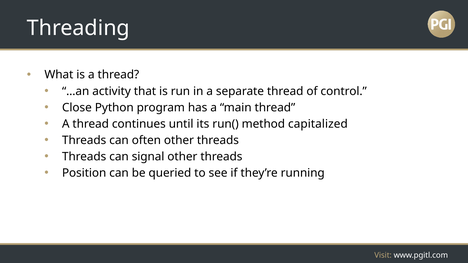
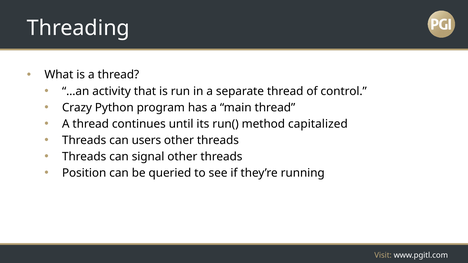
Close: Close -> Crazy (77, 108)
often: often -> users (146, 140)
